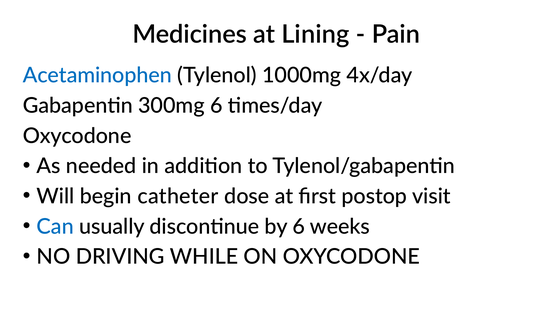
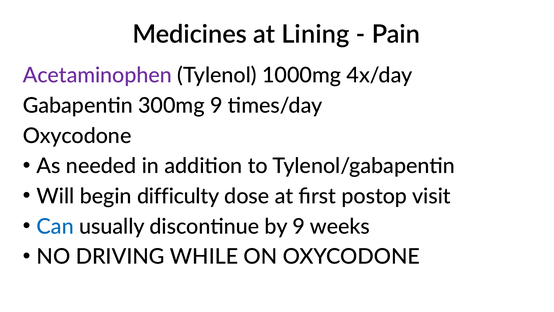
Acetaminophen colour: blue -> purple (97, 75)
300mg 6: 6 -> 9 (216, 106)
catheter: catheter -> difficulty (178, 196)
by 6: 6 -> 9 (299, 226)
